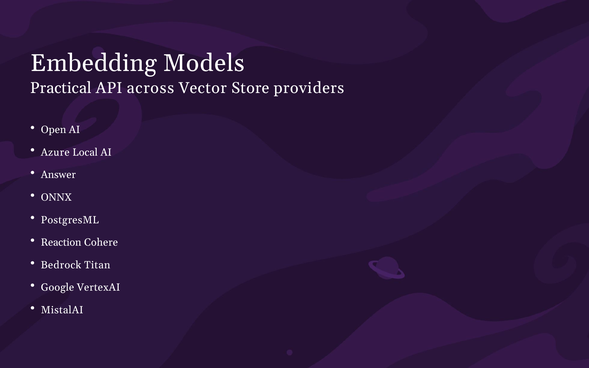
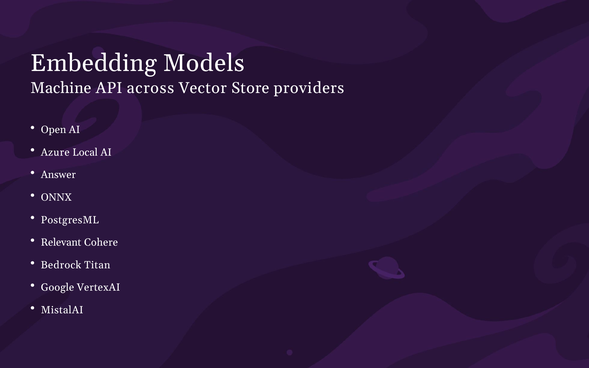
Practical: Practical -> Machine (61, 88)
Reaction: Reaction -> Relevant (61, 243)
